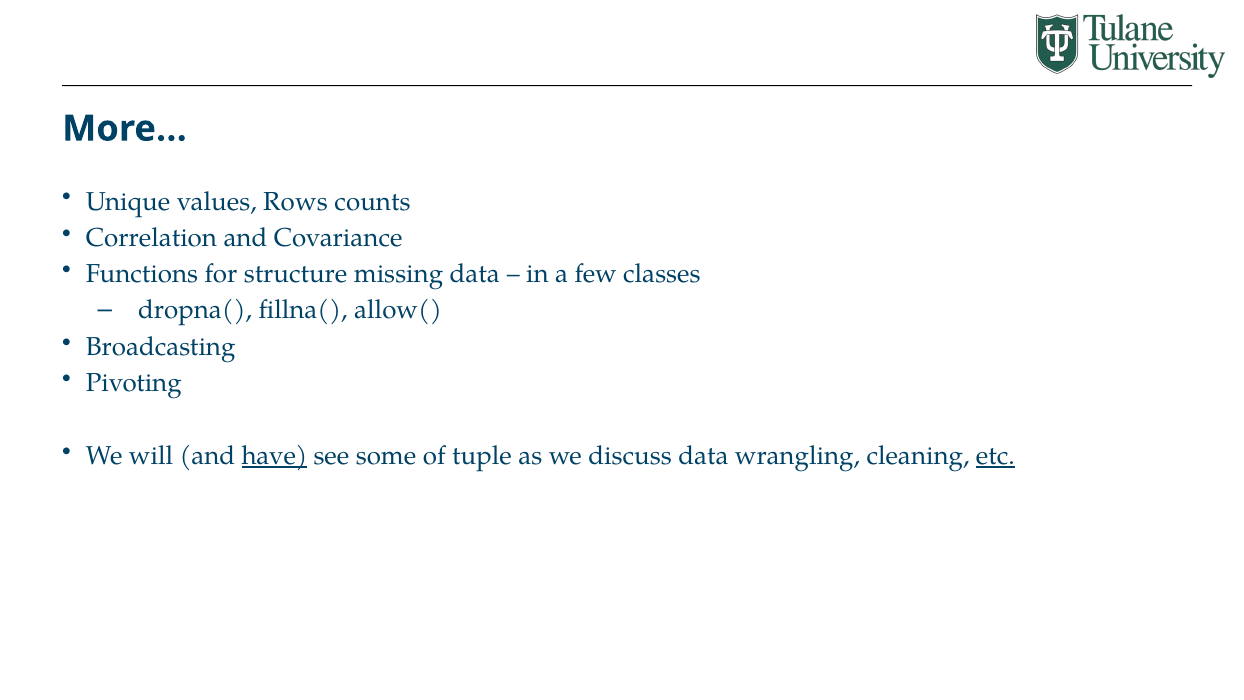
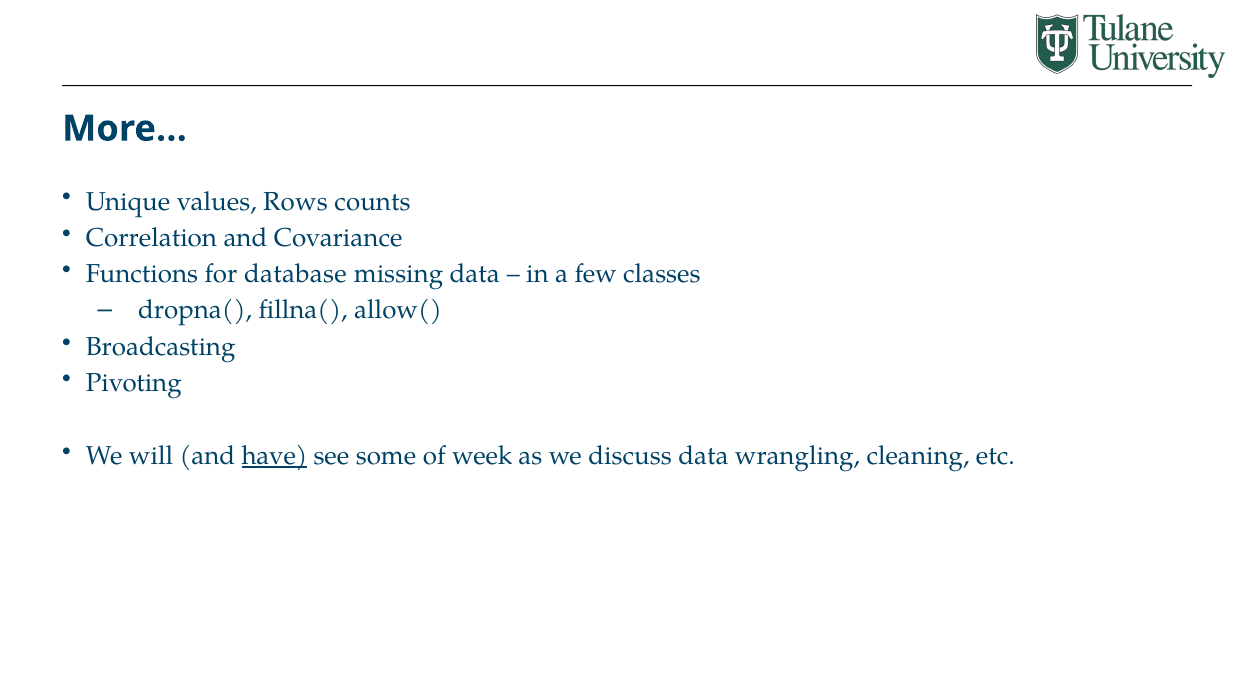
structure: structure -> database (295, 274)
tuple: tuple -> week (482, 455)
etc underline: present -> none (995, 455)
